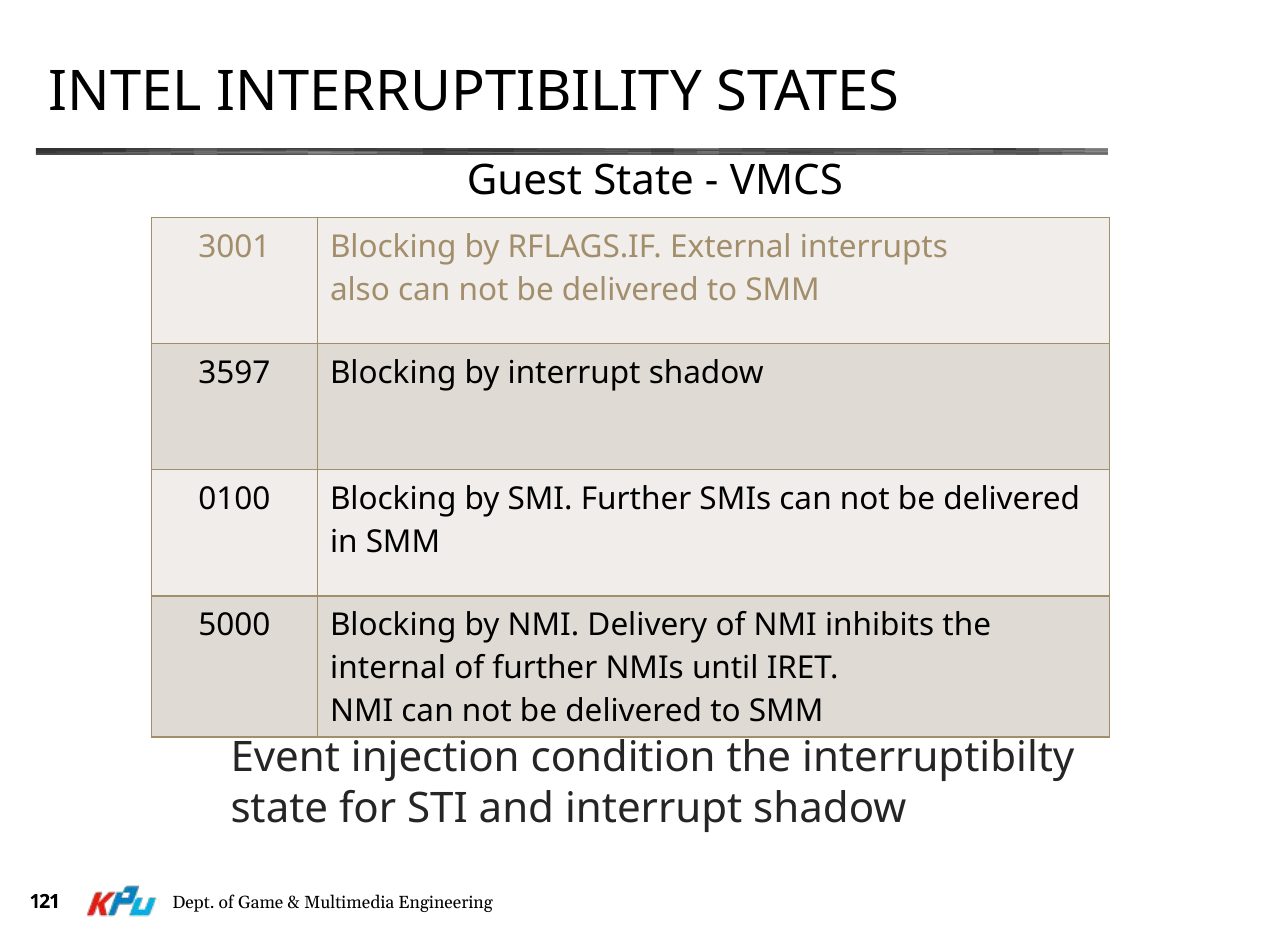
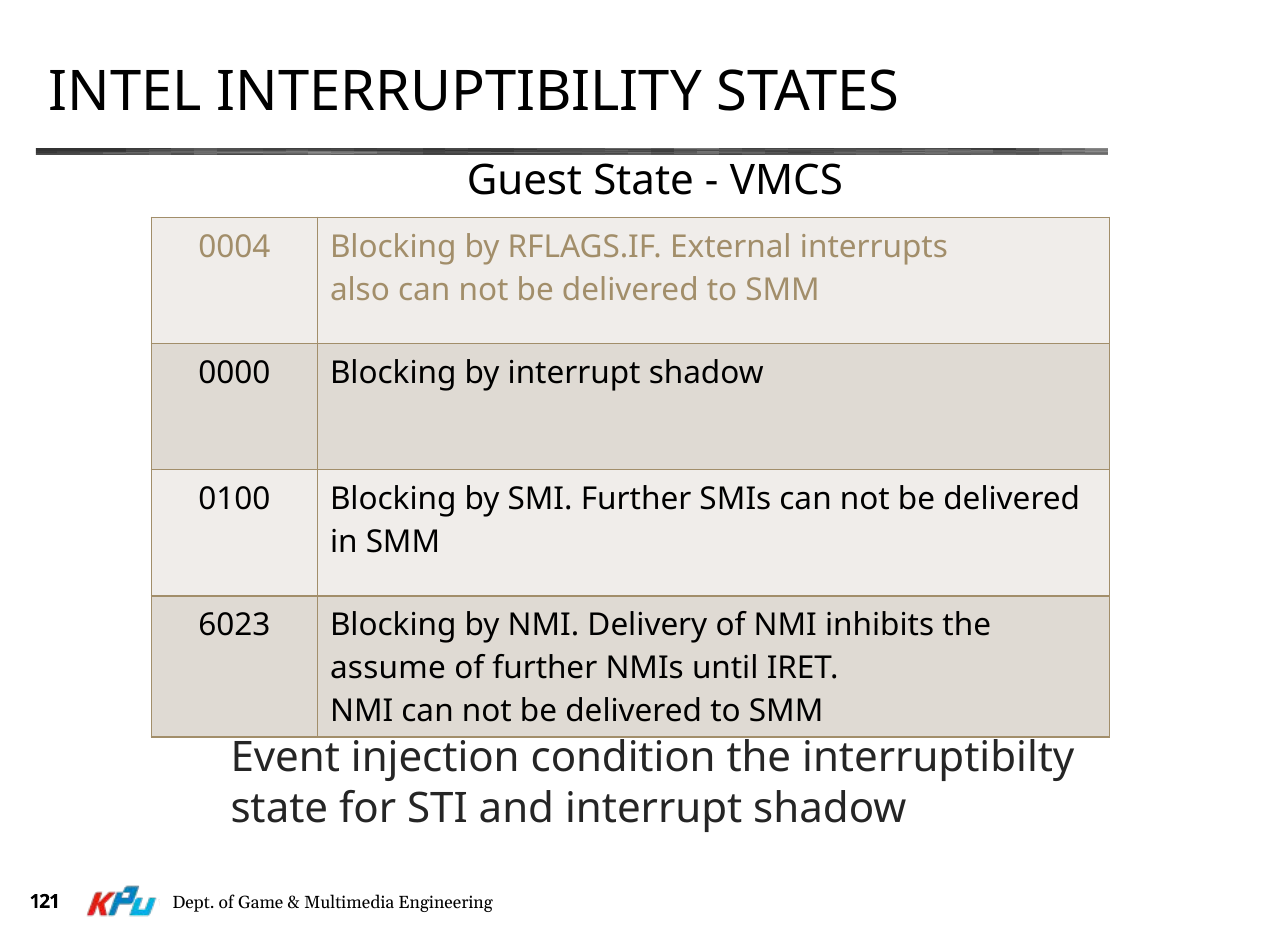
3001: 3001 -> 0004 (234, 247)
3597: 3597 -> 0000 (234, 373)
5000: 5000 -> 6023 (234, 625)
internal: internal -> assume (388, 668)
